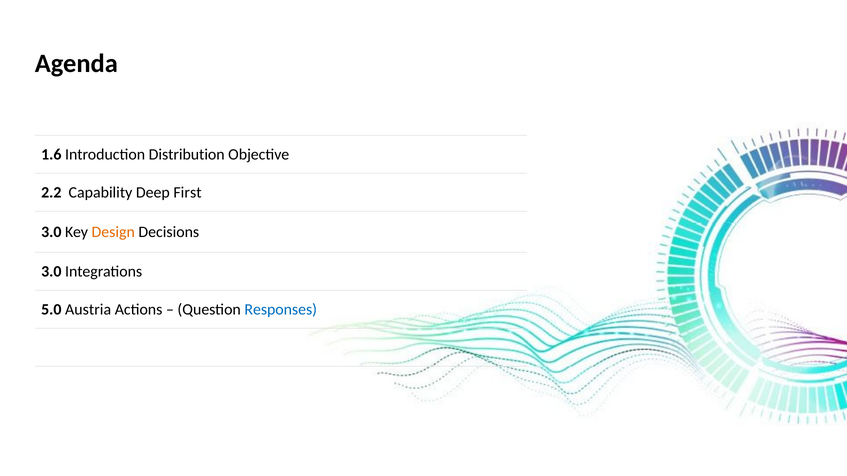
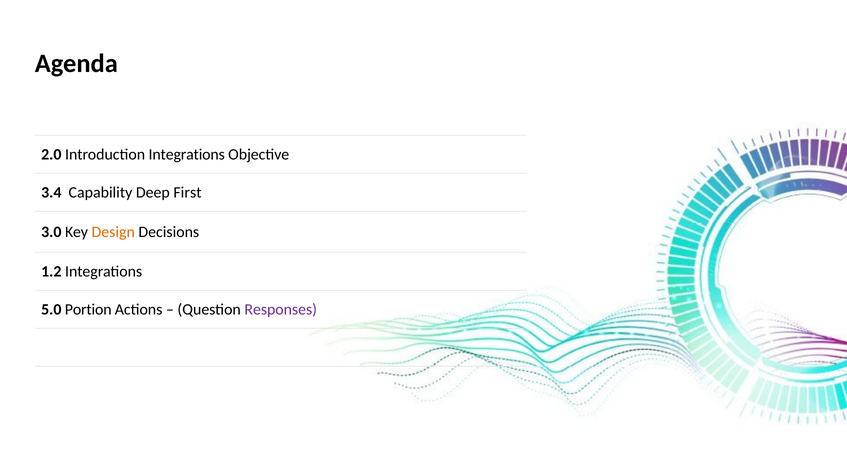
1.6: 1.6 -> 2.0 (51, 154)
Introduction Distribution: Distribution -> Integrations (187, 154)
2.2: 2.2 -> 3.4 (51, 193)
3.0: 3.0 -> 1.2 (51, 272)
Austria: Austria -> Portion (88, 310)
Responses colour: blue -> purple (281, 310)
